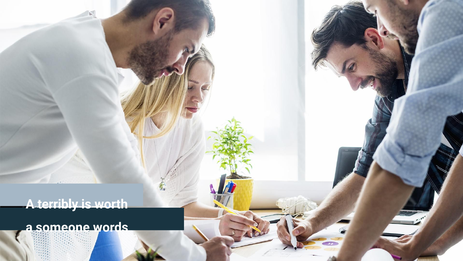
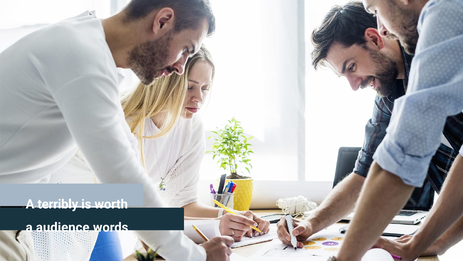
someone: someone -> audience (63, 227)
